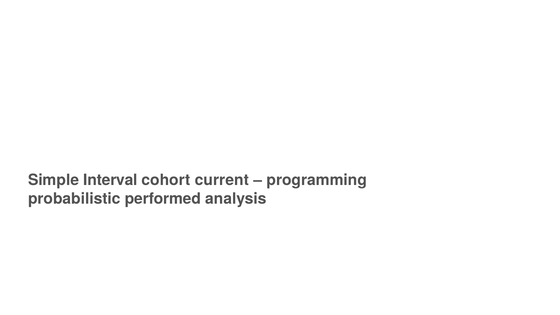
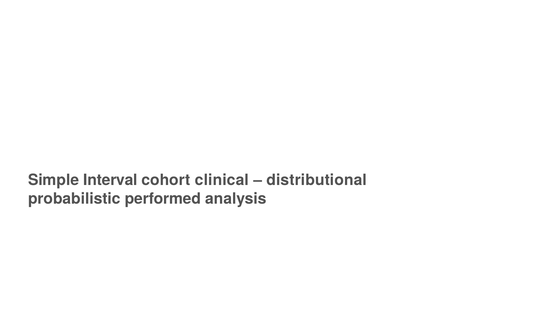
current: current -> clinical (222, 180)
programming: programming -> distributional (317, 180)
